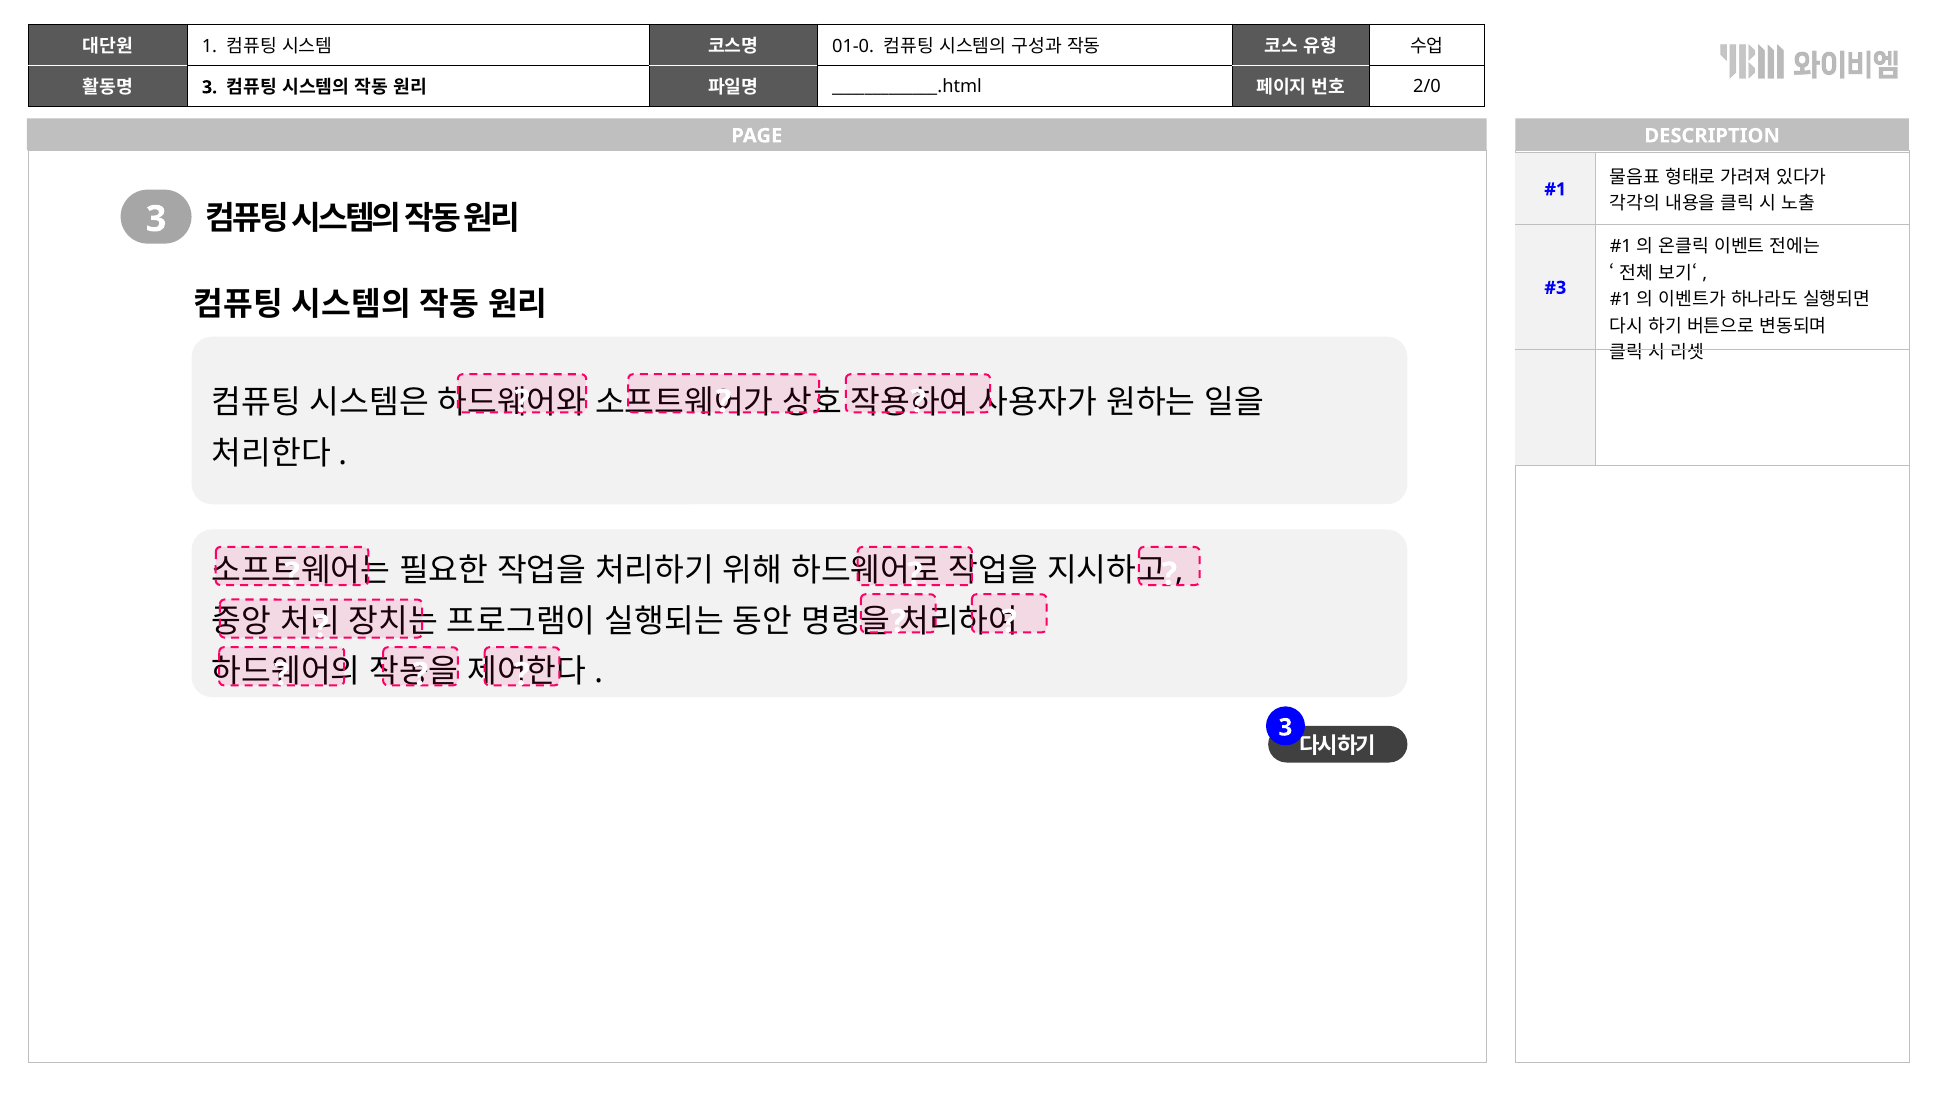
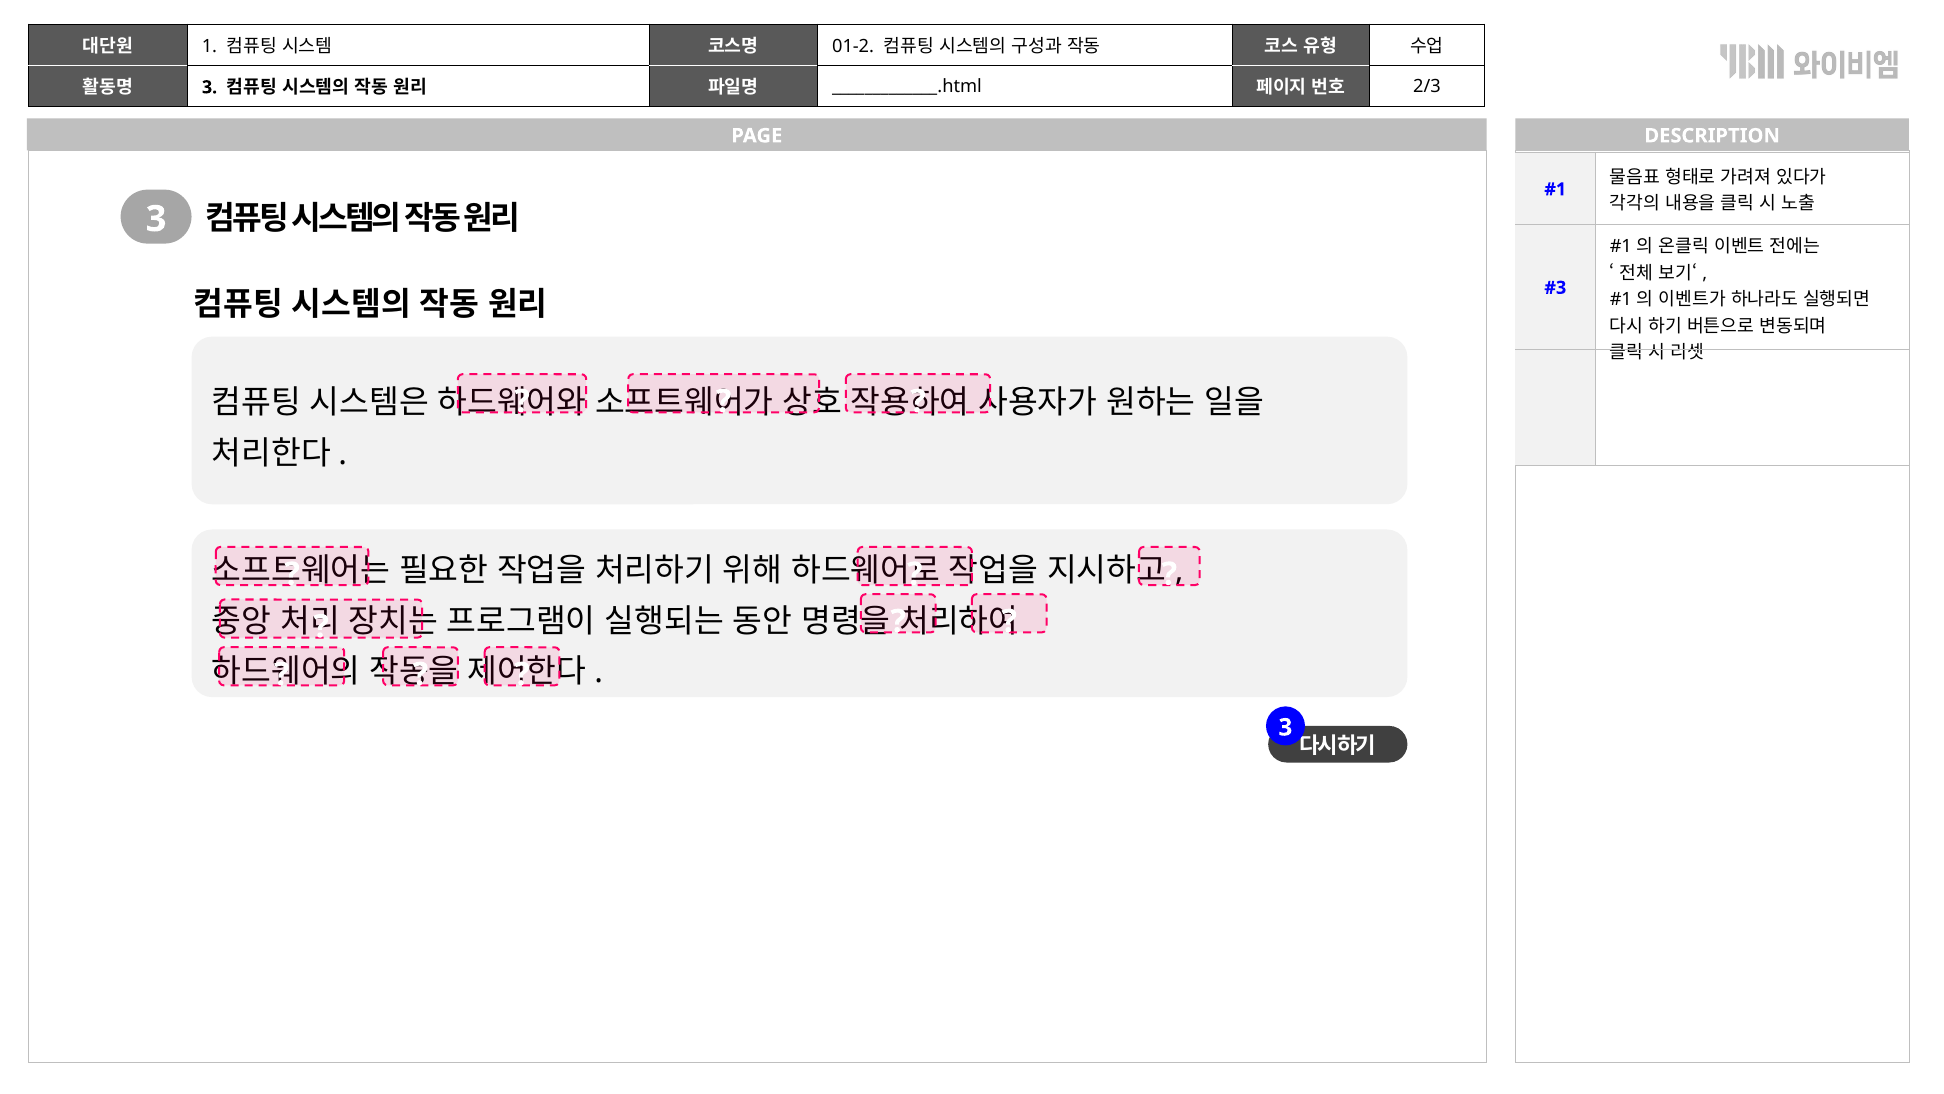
01-0: 01-0 -> 01-2 (853, 46)
2/0: 2/0 -> 2/3 (1427, 86)
